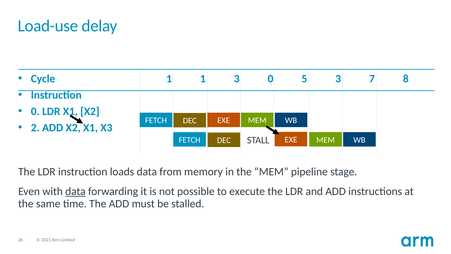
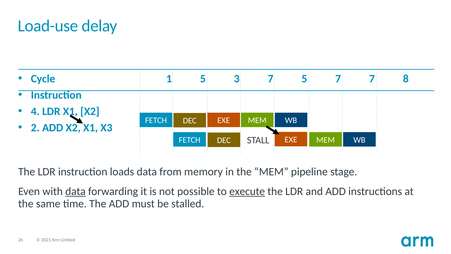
1 1: 1 -> 5 (203, 79)
3 0: 0 -> 7 (271, 79)
5 3: 3 -> 7 (338, 79)
0: 0 -> 4 (35, 111)
execute underline: none -> present (247, 191)
